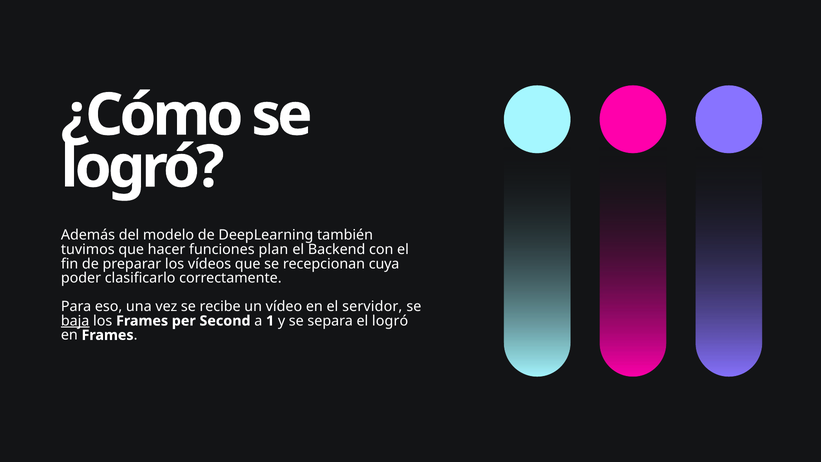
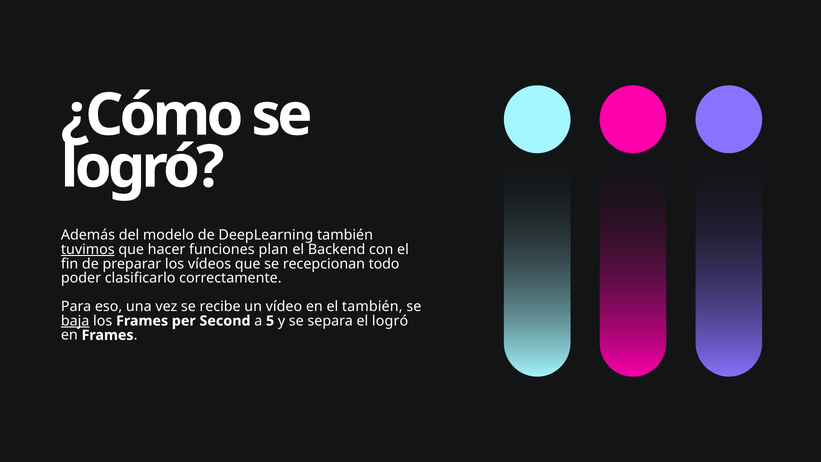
tuvimos underline: none -> present (88, 249)
cuya: cuya -> todo (384, 264)
el servidor: servidor -> también (372, 306)
1: 1 -> 5 (270, 321)
